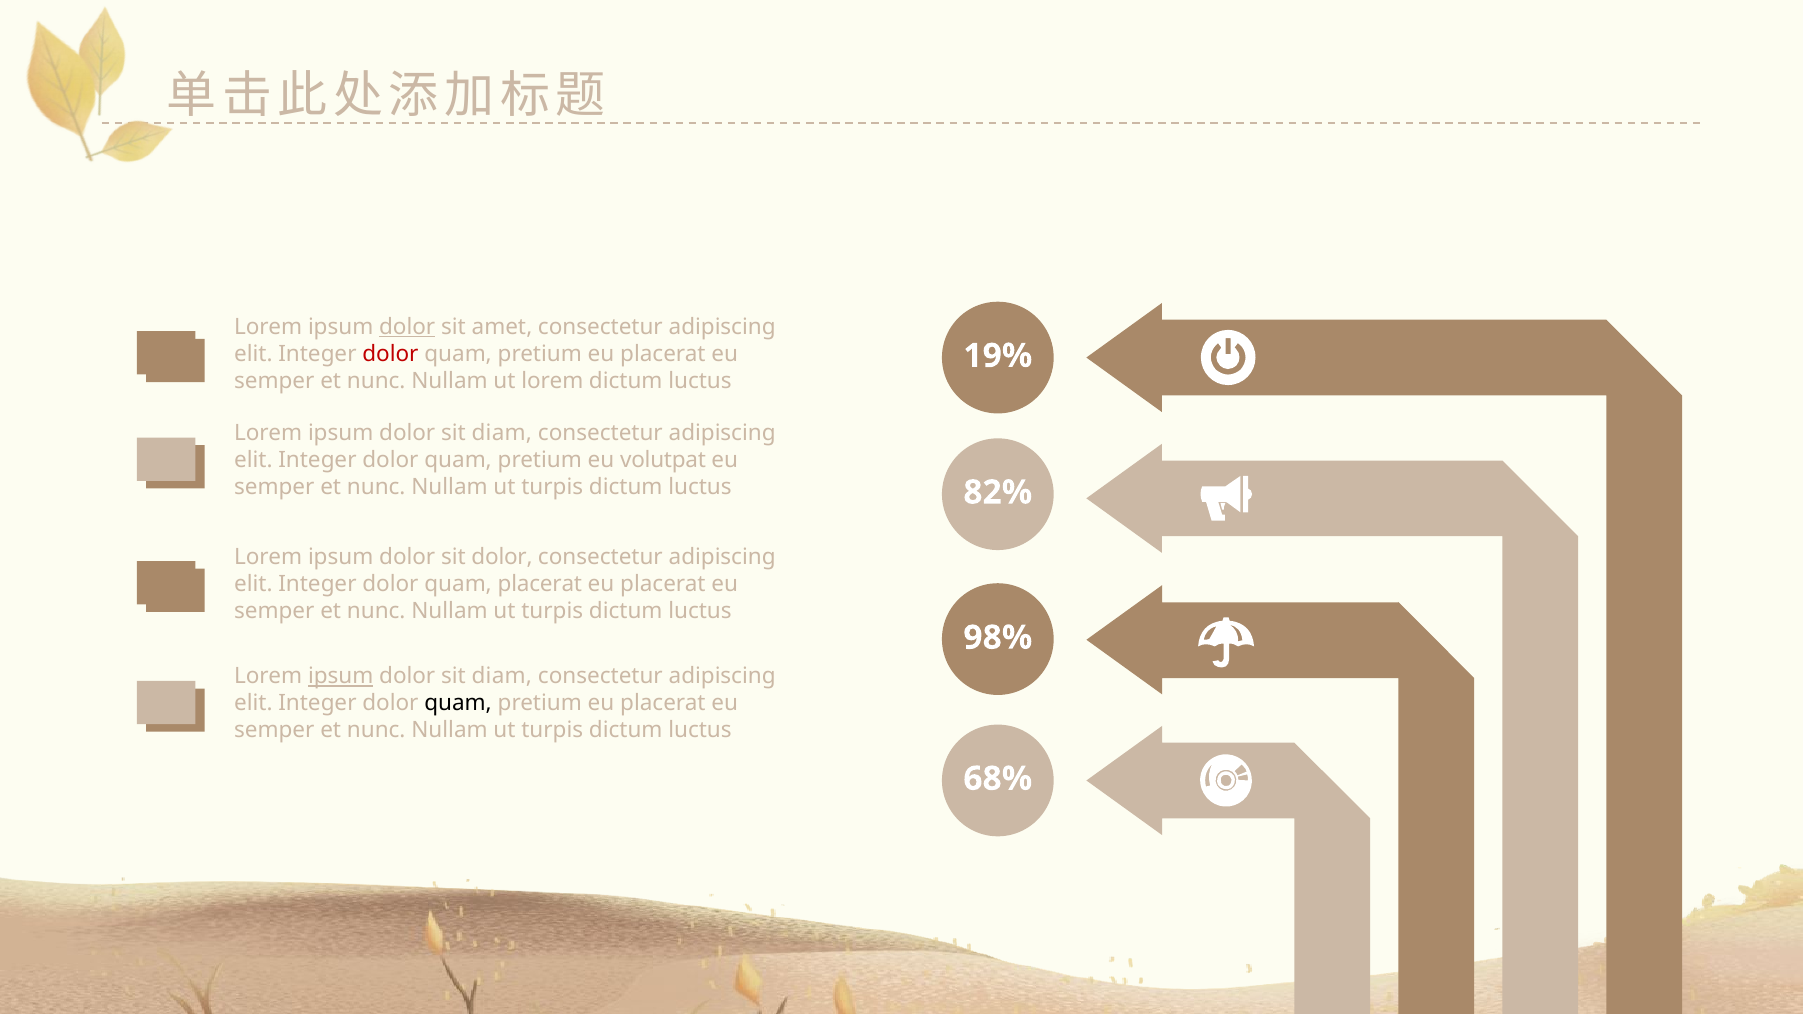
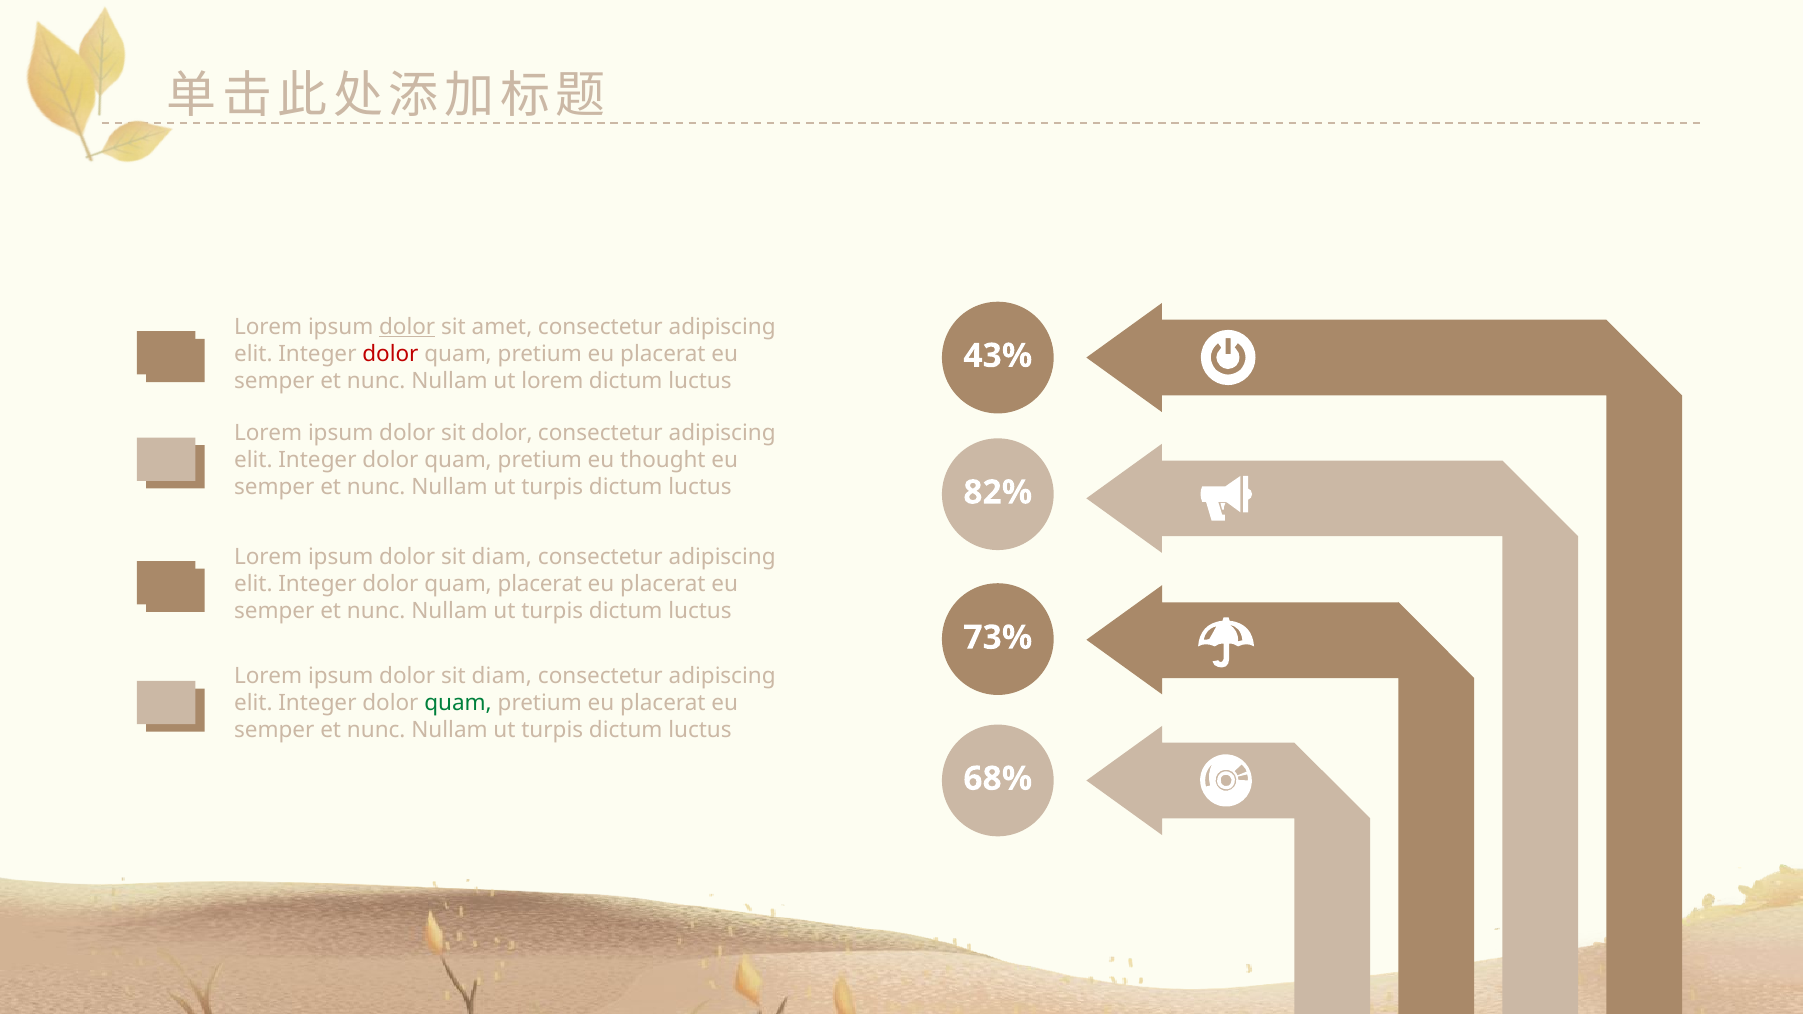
19%: 19% -> 43% (998, 356)
diam: diam -> dolor (502, 433)
volutpat: volutpat -> thought (663, 460)
dolor: dolor -> diam (502, 557)
98%: 98% -> 73% (998, 638)
ipsum underline: present -> none (341, 677)
quam colour: black -> green (458, 704)
